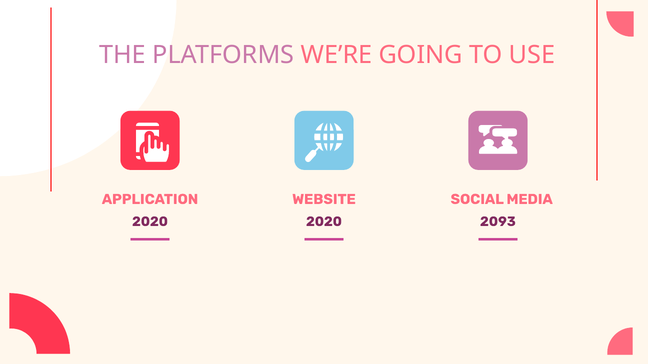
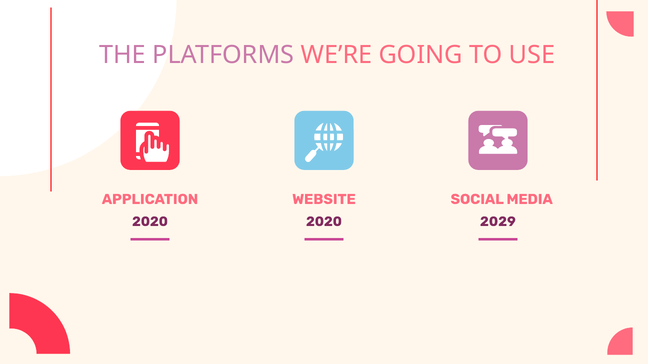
2093: 2093 -> 2029 (498, 222)
